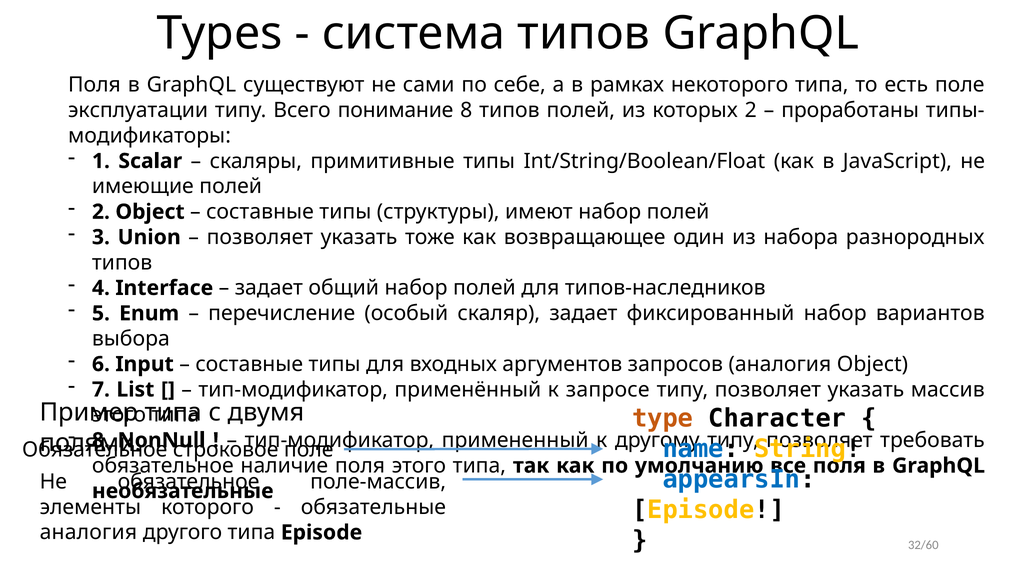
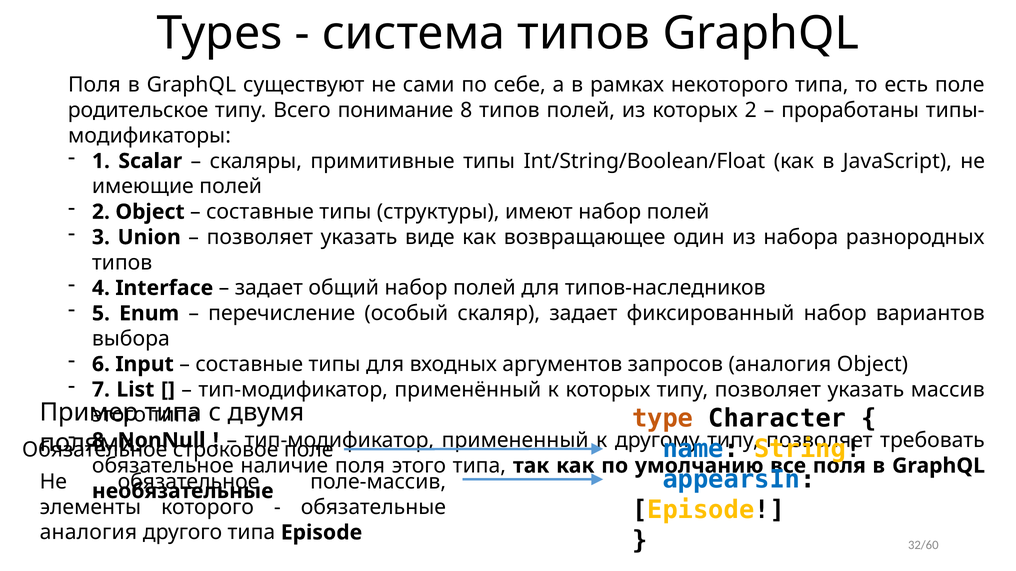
эксплуатации: эксплуатации -> родительское (138, 110)
тоже: тоже -> виде (430, 237)
к запросе: запросе -> которых (608, 390)
